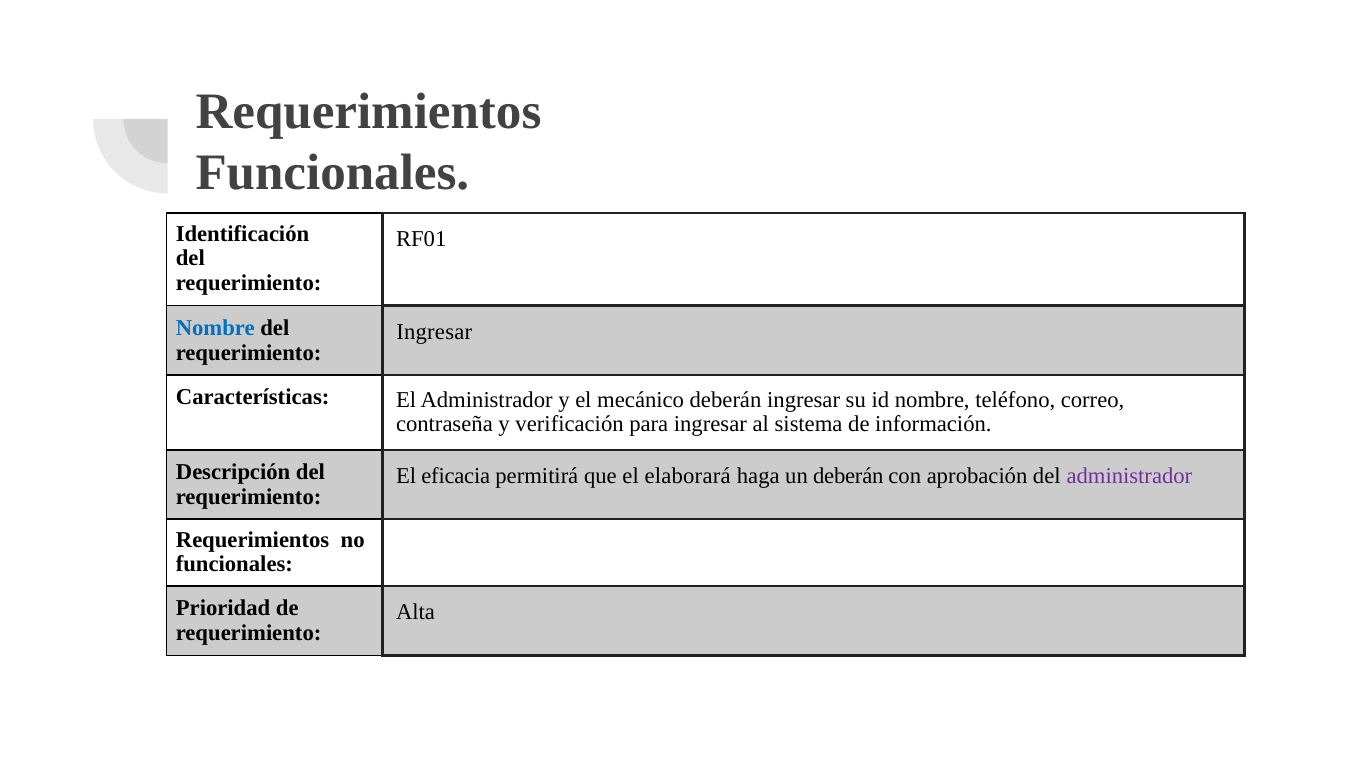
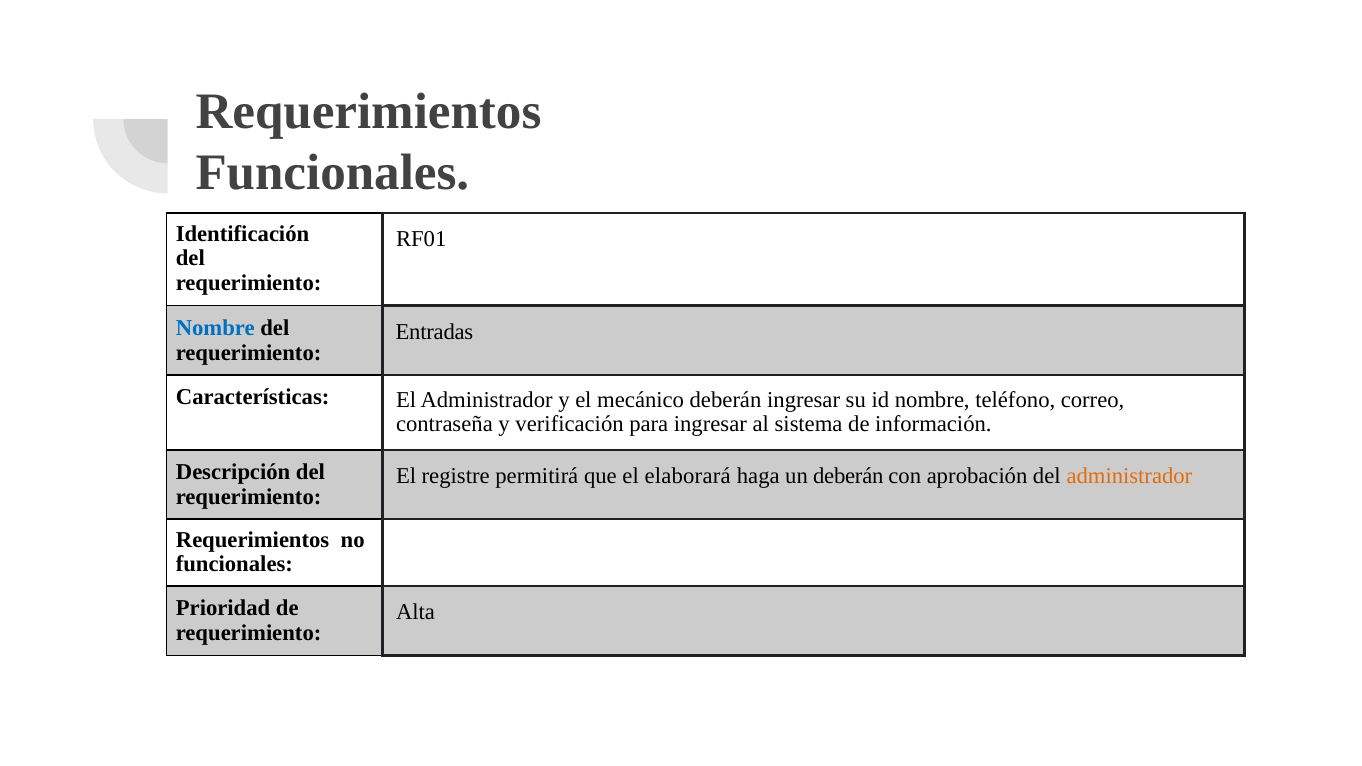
Ingresar: Ingresar -> Entradas (434, 332)
eficacia: eficacia -> registre (456, 476)
administrador colour: purple -> orange (1129, 476)
